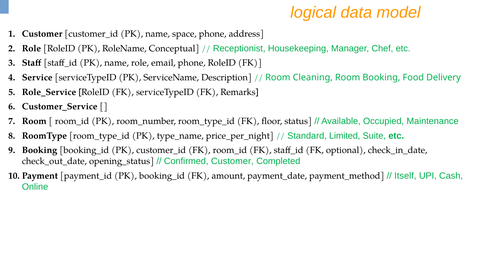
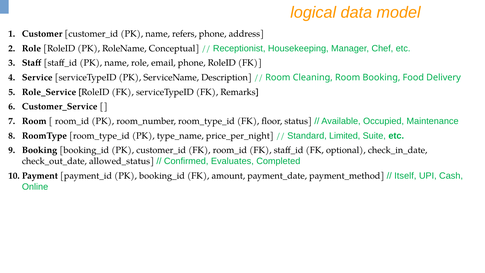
space: space -> refers (184, 34)
opening_status: opening_status -> allowed_status (122, 161)
Confirmed Customer: Customer -> Evaluates (232, 161)
